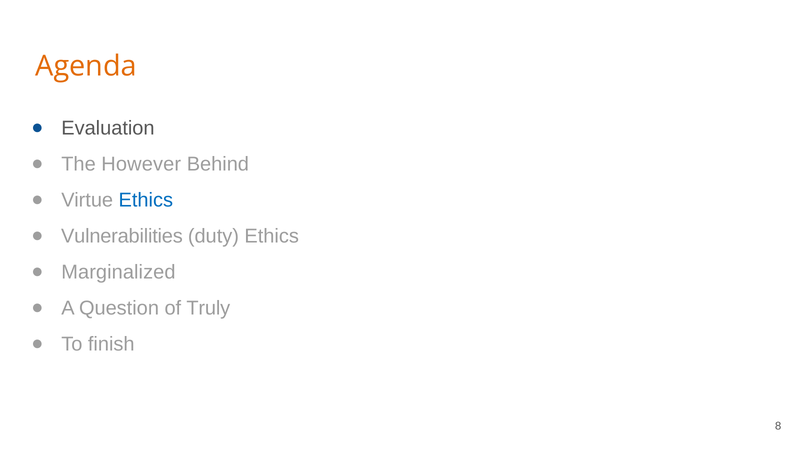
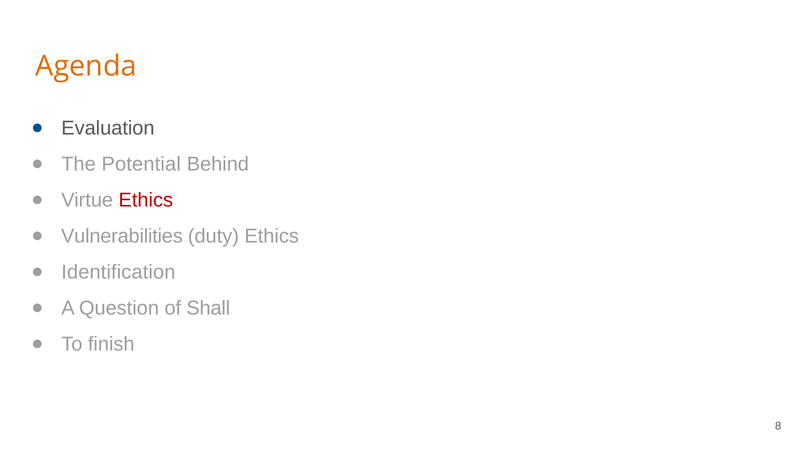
However: However -> Potential (141, 164)
Ethics colour: blue -> red (146, 200)
Marginalized: Marginalized -> Identification (118, 272)
Truly: Truly -> Shall (208, 308)
